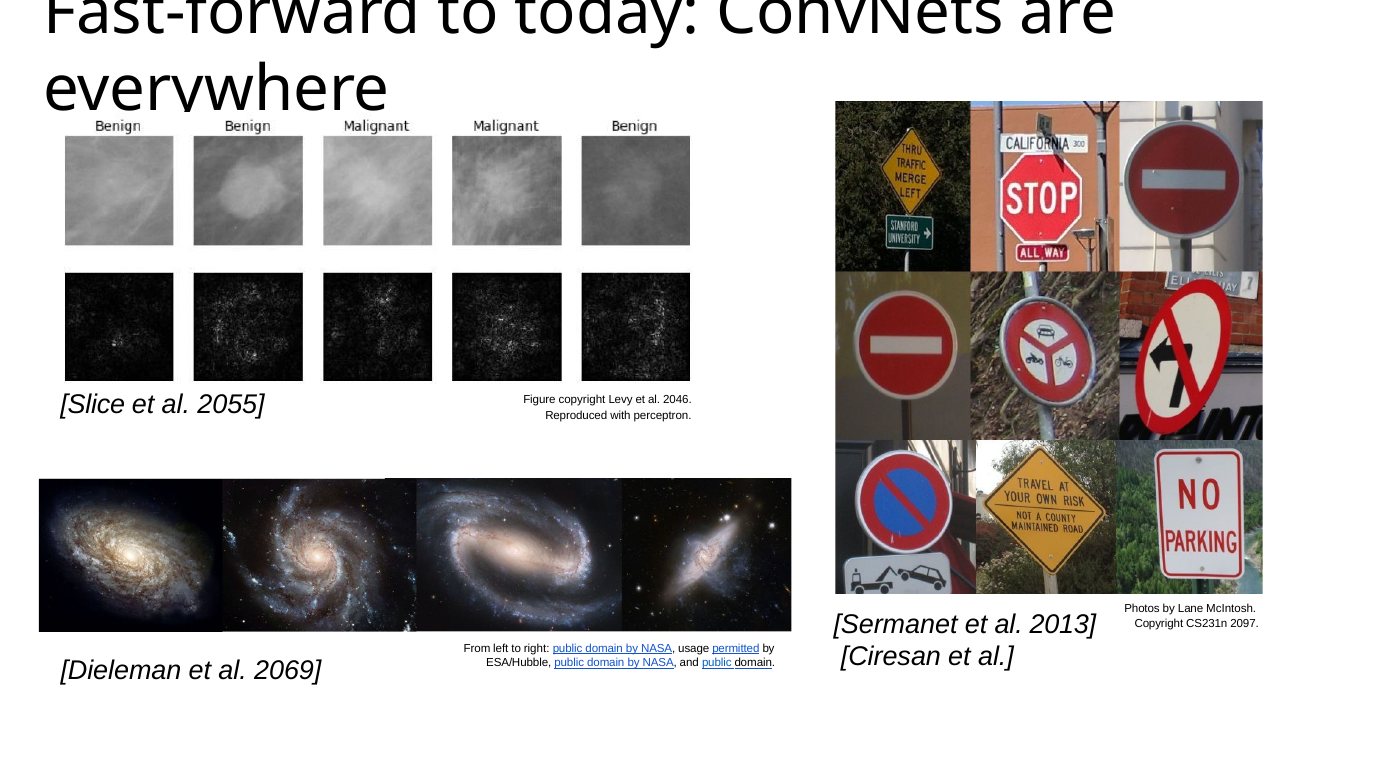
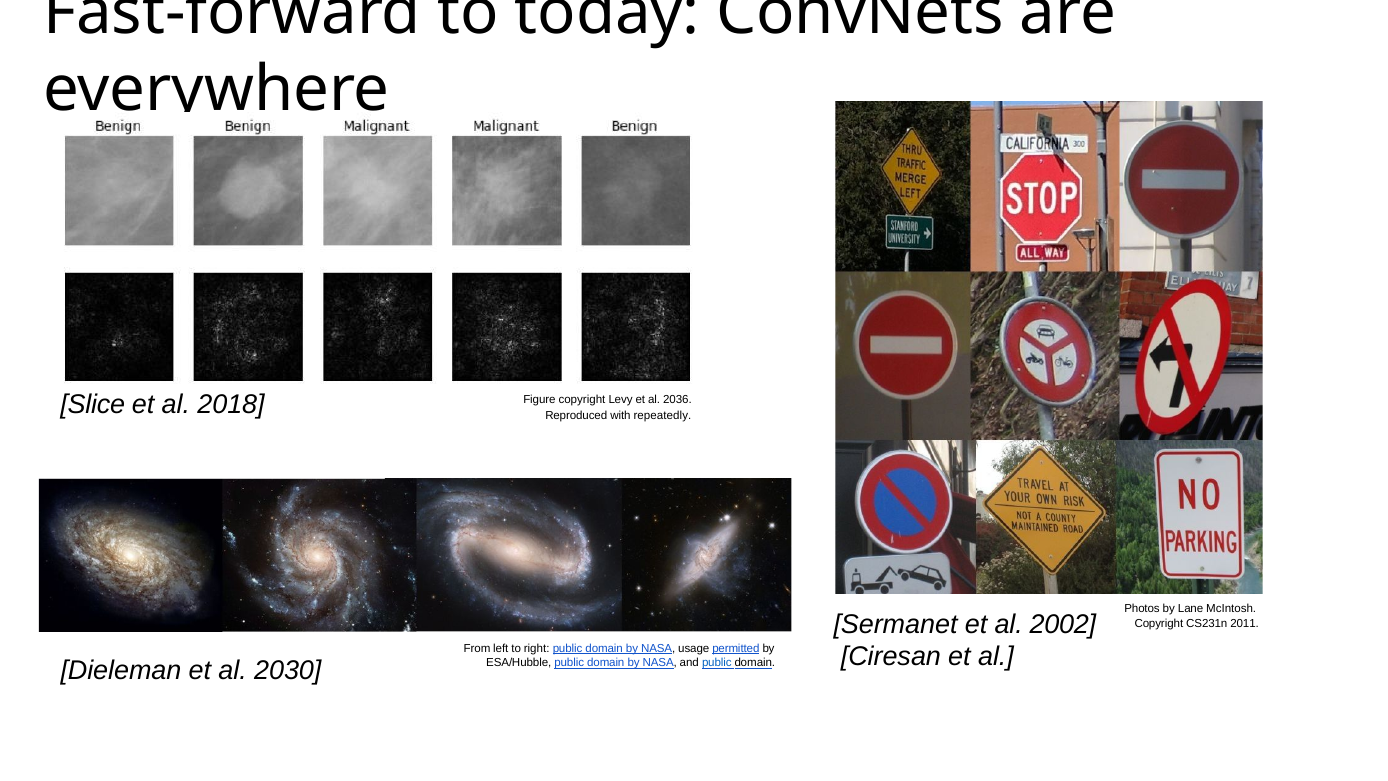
2055: 2055 -> 2018 (231, 404)
2046: 2046 -> 2036 (677, 400)
perceptron: perceptron -> repeatedly (662, 416)
2013: 2013 -> 2002 (1063, 624)
2097: 2097 -> 2011 (1245, 623)
2069: 2069 -> 2030 (288, 670)
